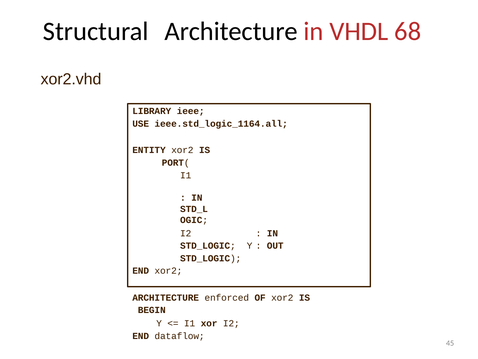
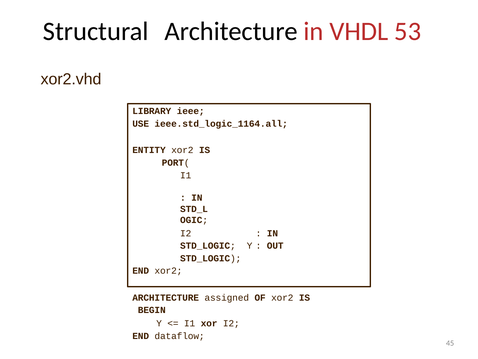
68: 68 -> 53 (408, 31)
enforced: enforced -> assigned (227, 297)
